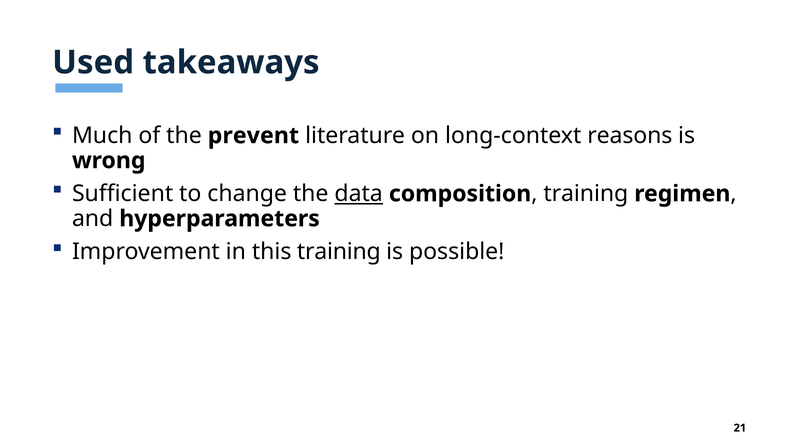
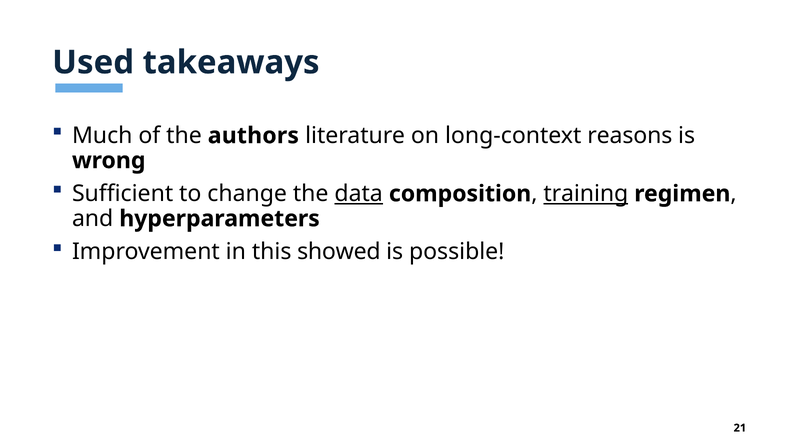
prevent: prevent -> authors (253, 136)
training underline: none -> present (586, 194)
this training: training -> showed (339, 252)
